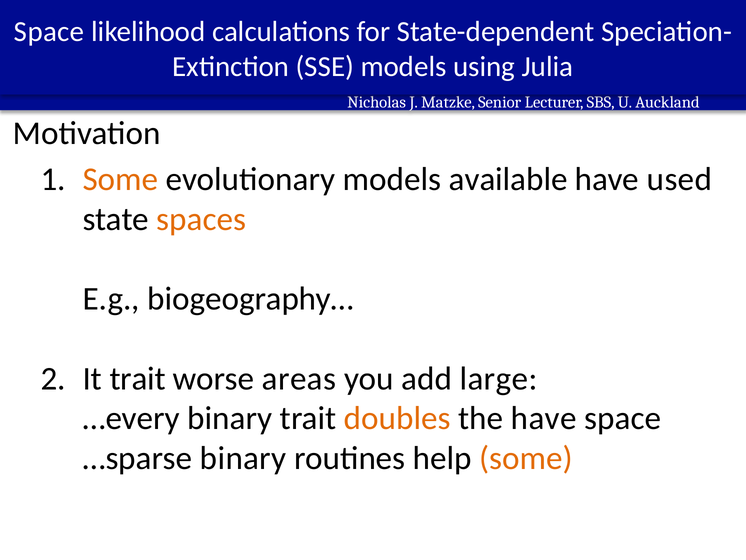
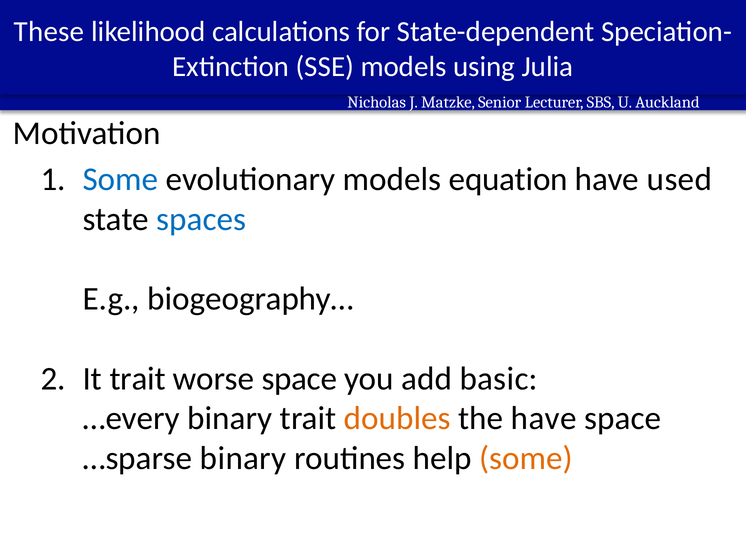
Space: Space -> These (49, 32)
Some colour: orange -> blue (120, 179)
available: available -> equation (508, 179)
spaces colour: orange -> blue (201, 219)
worse areas: areas -> space (299, 378)
large: large -> basic (499, 378)
